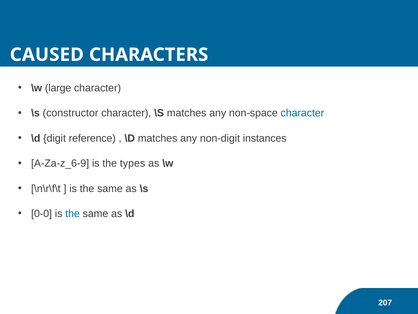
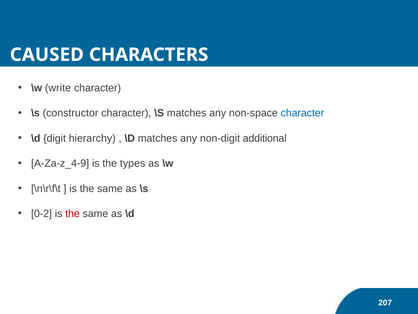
large: large -> write (58, 88)
reference: reference -> hierarchy (92, 138)
instances: instances -> additional (265, 138)
A-Za-z_6-9: A-Za-z_6-9 -> A-Za-z_4-9 (60, 163)
0-0: 0-0 -> 0-2 (42, 213)
the colour: blue -> red (73, 213)
